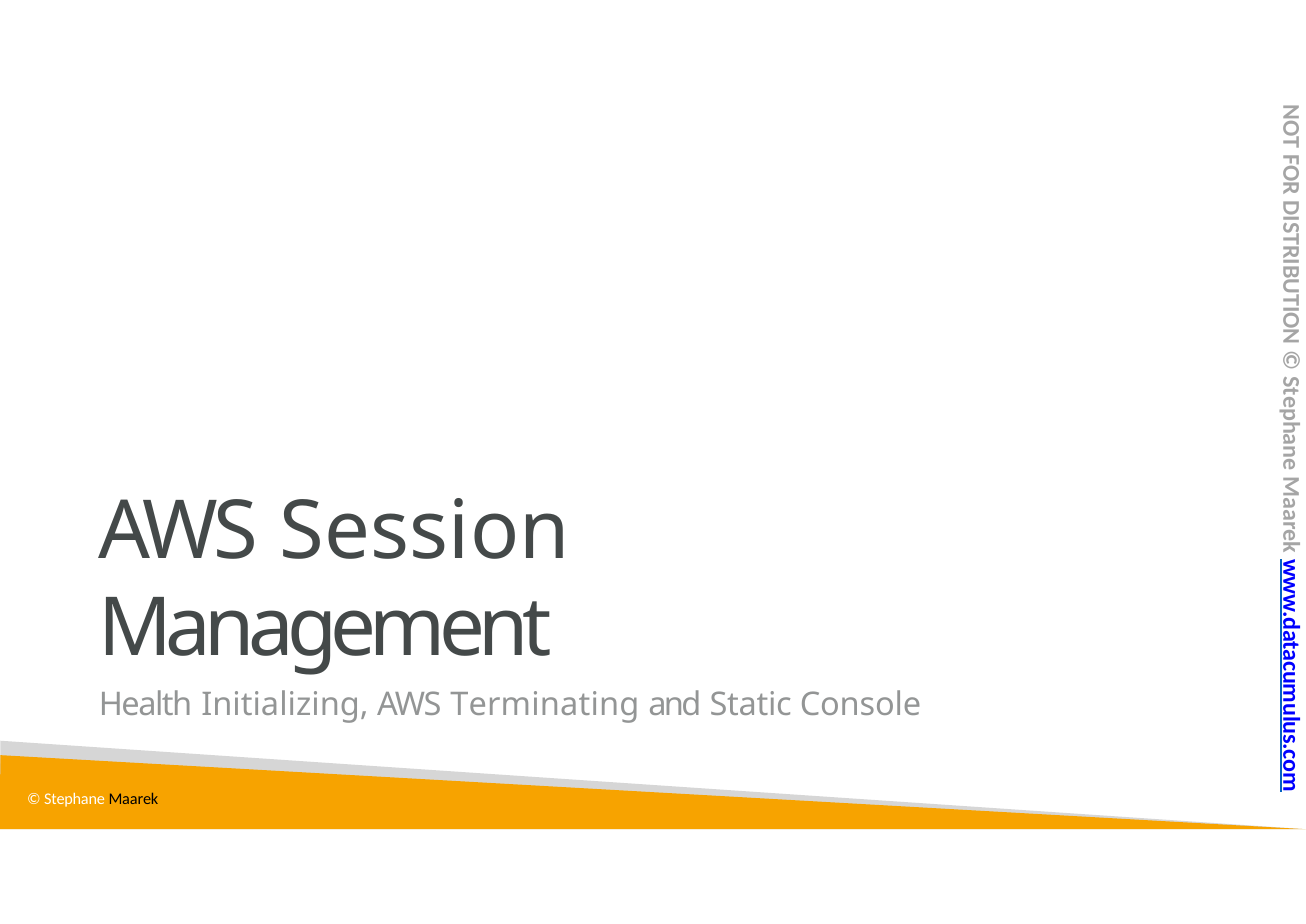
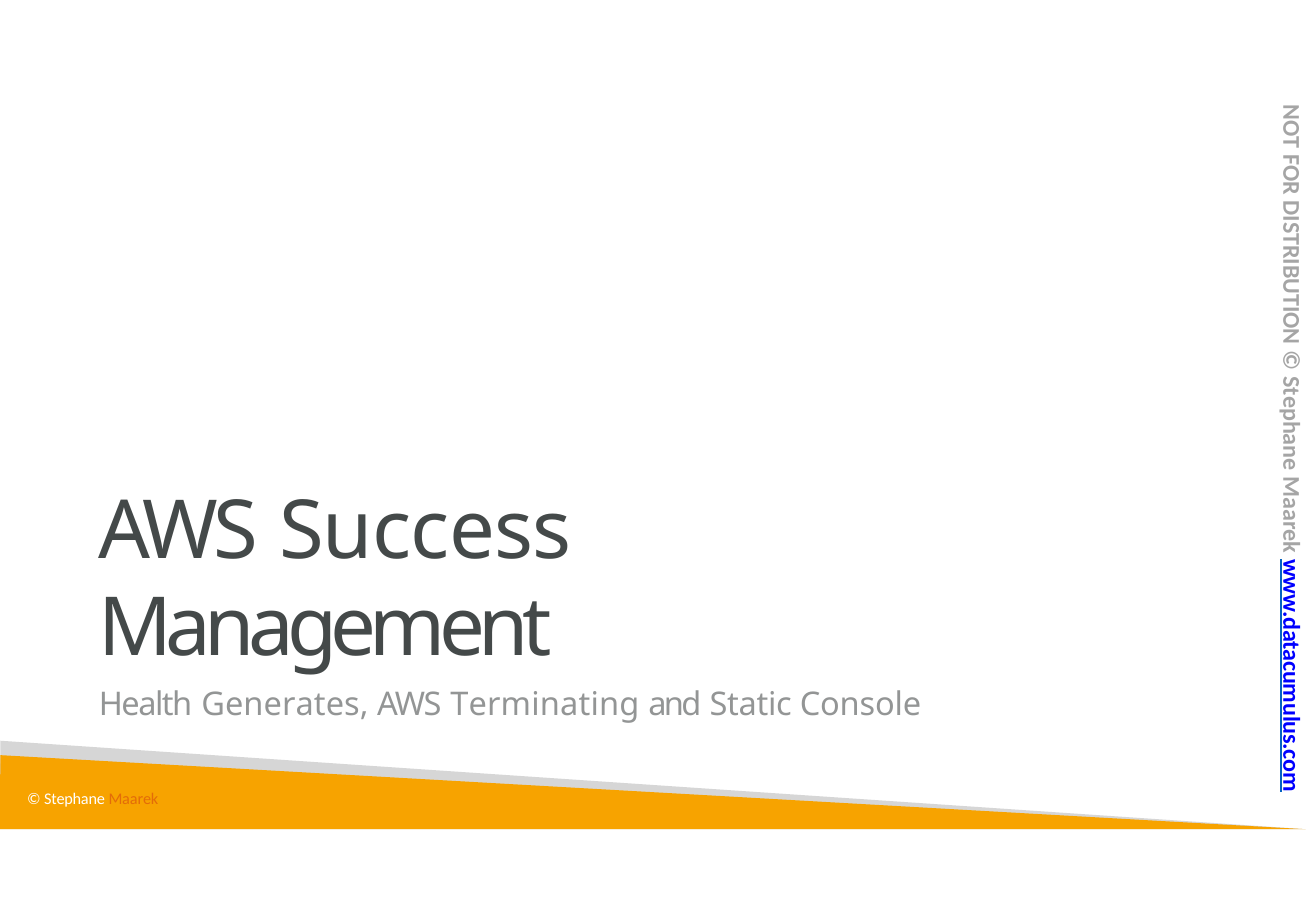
Session: Session -> Success (425, 531)
Initializing: Initializing -> Generates (285, 705)
Maarek colour: black -> orange (133, 799)
